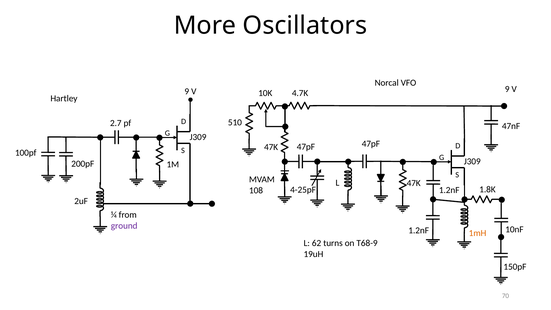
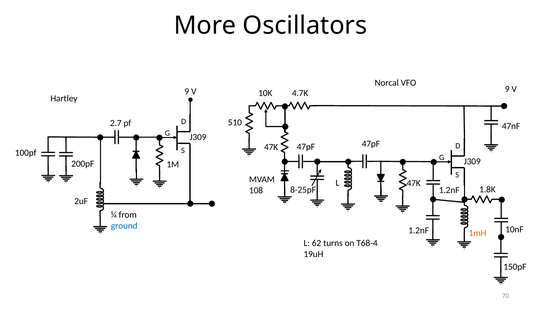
4-25pF: 4-25pF -> 8-25pF (303, 190)
ground colour: purple -> blue (124, 226)
T68-9: T68-9 -> T68-4 (367, 243)
